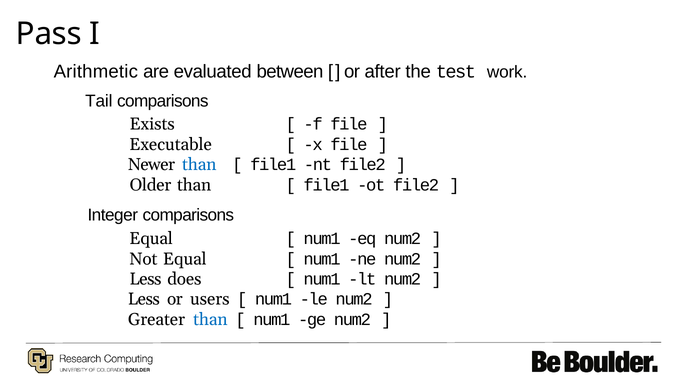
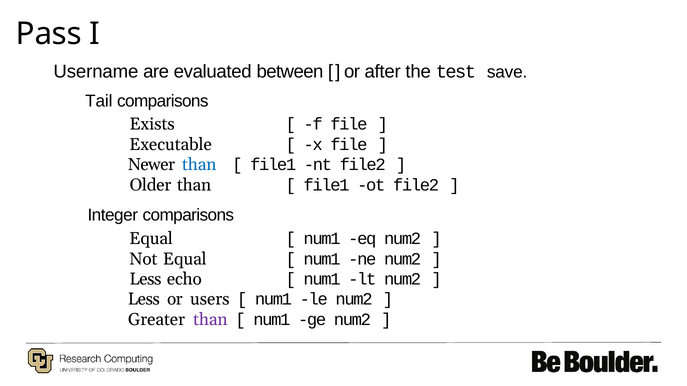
Arithmetic: Arithmetic -> Username (96, 72)
work: work -> save (507, 72)
does: does -> echo (184, 279)
than colour: blue -> purple (210, 320)
